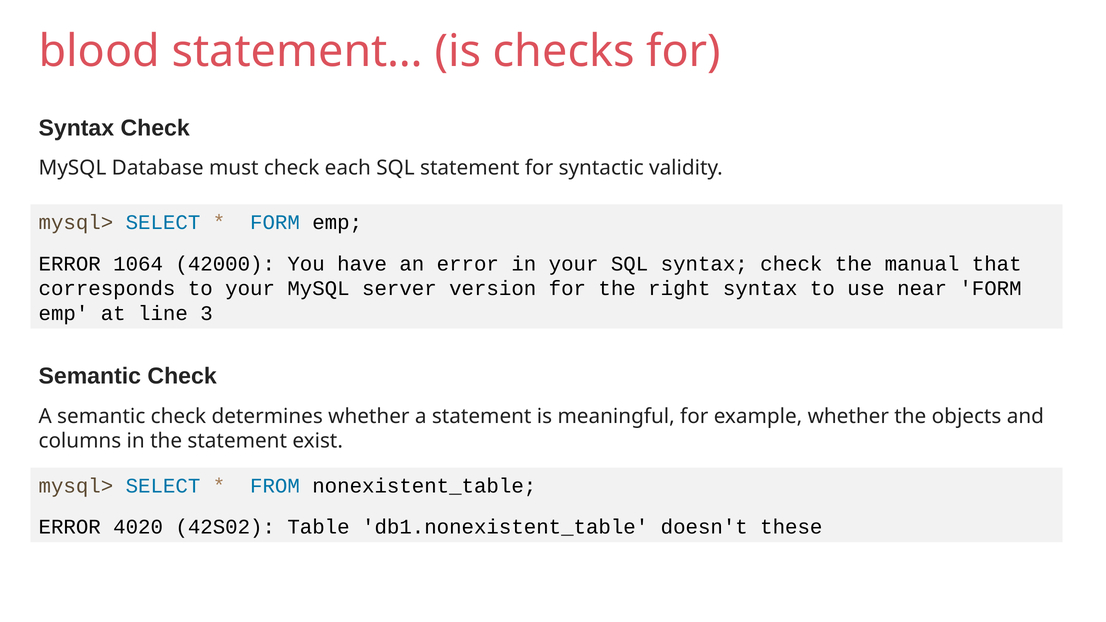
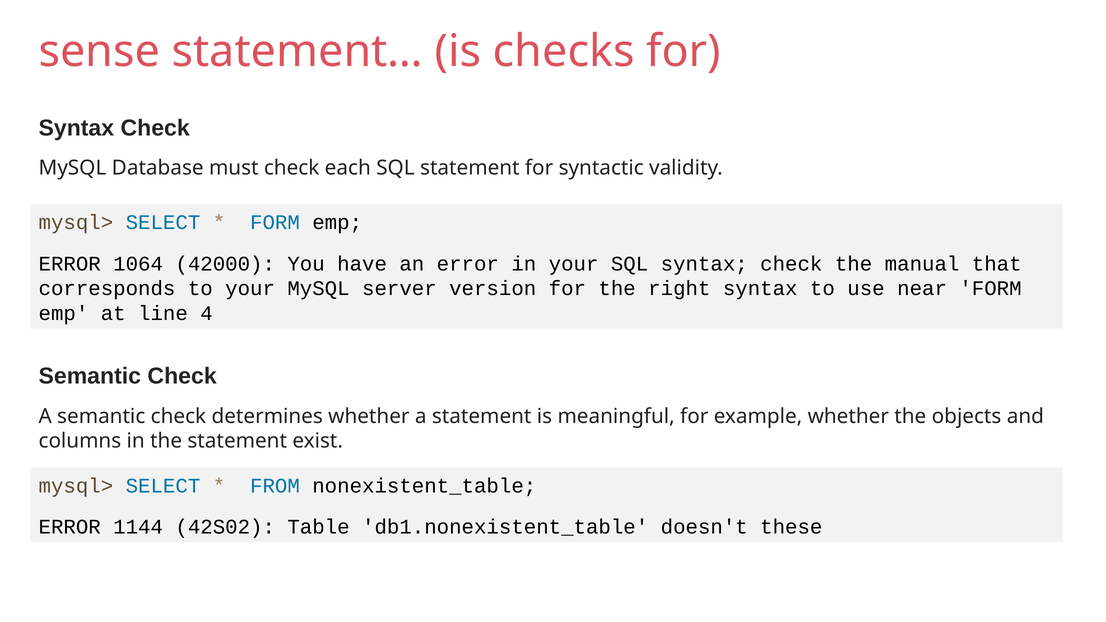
blood: blood -> sense (99, 51)
3: 3 -> 4 (207, 314)
4020: 4020 -> 1144 (138, 527)
